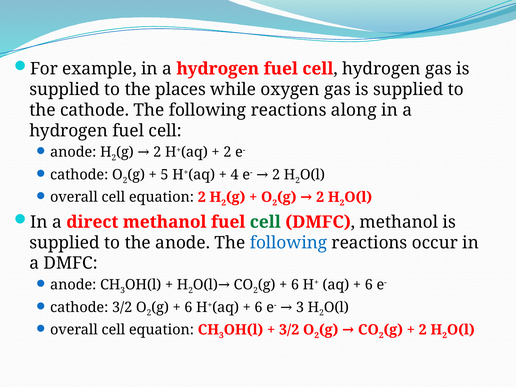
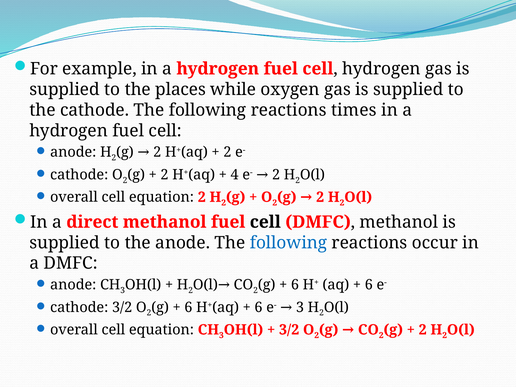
along: along -> times (354, 110)
5: 5 -> 2 (164, 175)
cell colour: green -> black (265, 222)
